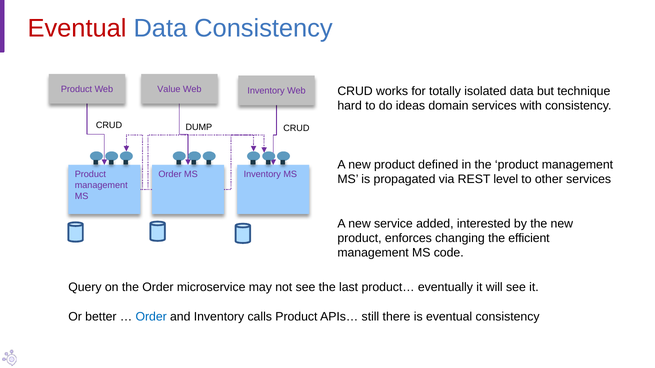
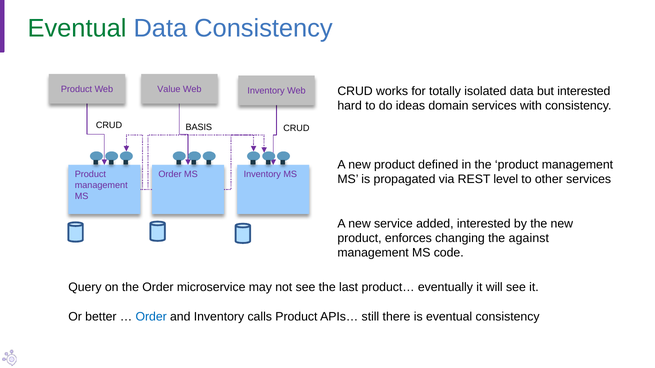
Eventual colour: red -> green (77, 29)
but technique: technique -> interested (584, 91)
DUMP: DUMP -> BASIS (199, 127)
efficient: efficient -> against (529, 239)
